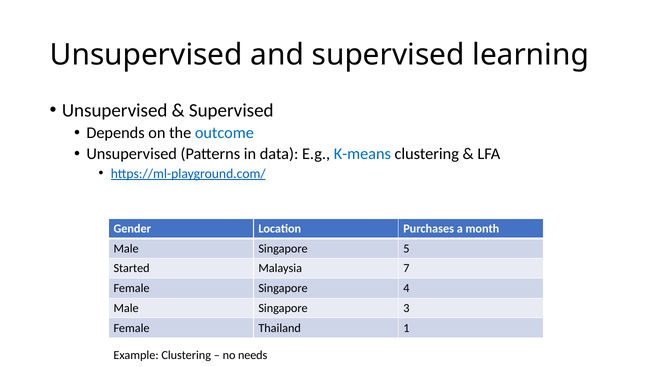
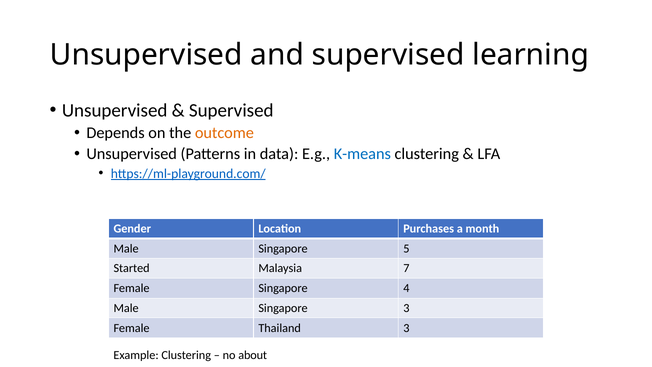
outcome colour: blue -> orange (224, 133)
Thailand 1: 1 -> 3 (406, 328)
needs: needs -> about (253, 355)
